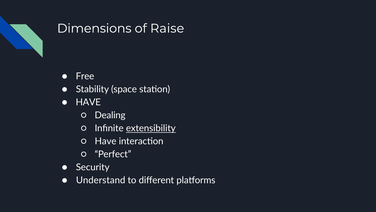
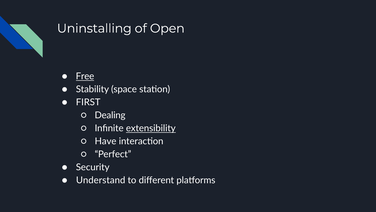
Dimensions: Dimensions -> Uninstalling (94, 28)
Raise: Raise -> Open (167, 28)
Free underline: none -> present (85, 76)
HAVE: HAVE -> FIRST (88, 102)
